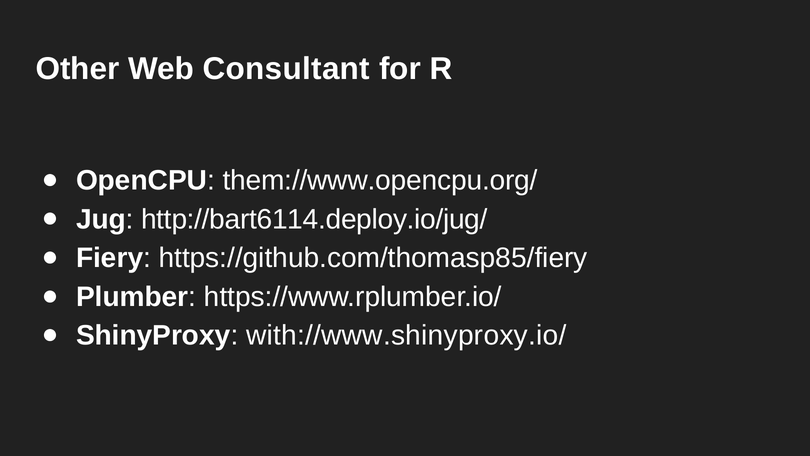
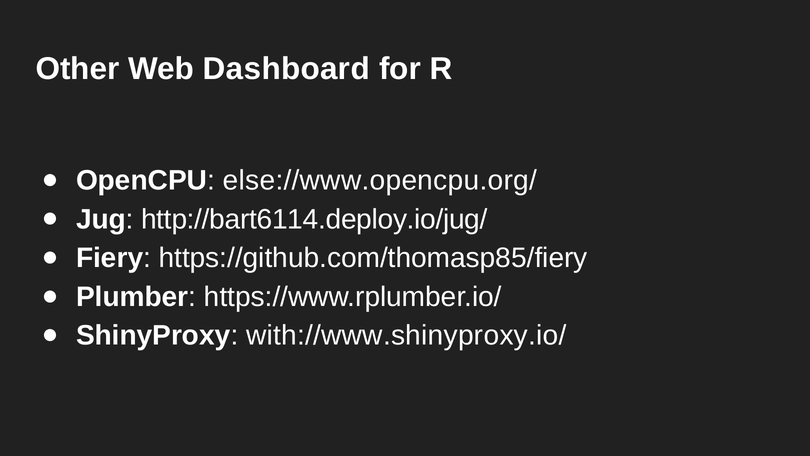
Consultant: Consultant -> Dashboard (286, 69)
them://www.opencpu.org/: them://www.opencpu.org/ -> else://www.opencpu.org/ (380, 180)
